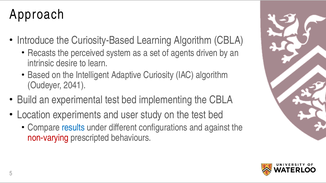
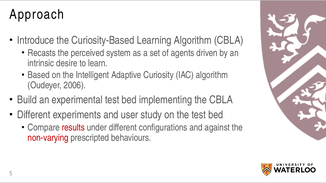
2041: 2041 -> 2006 (75, 86)
Location: Location -> Different (34, 115)
results colour: blue -> red (73, 128)
